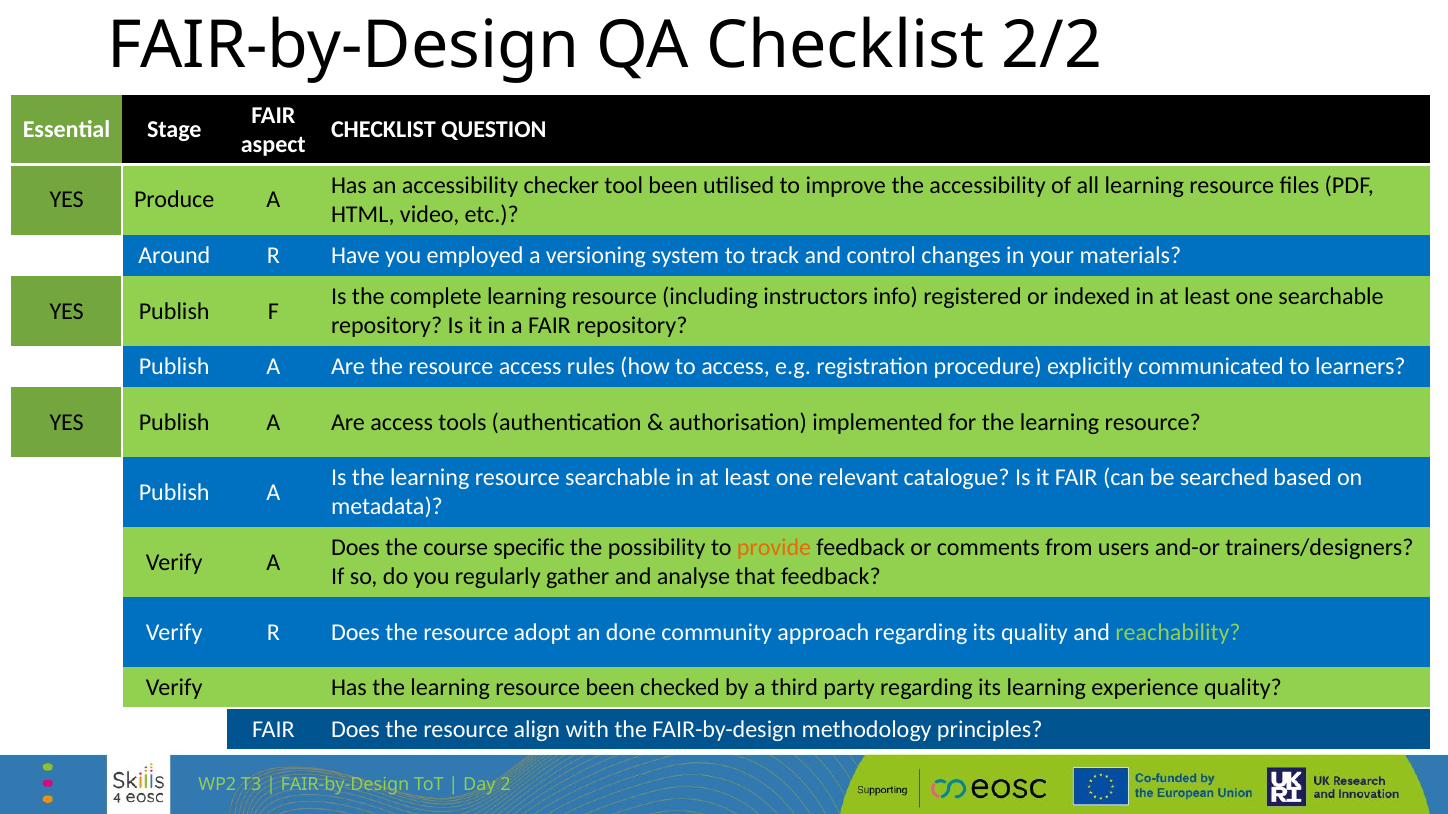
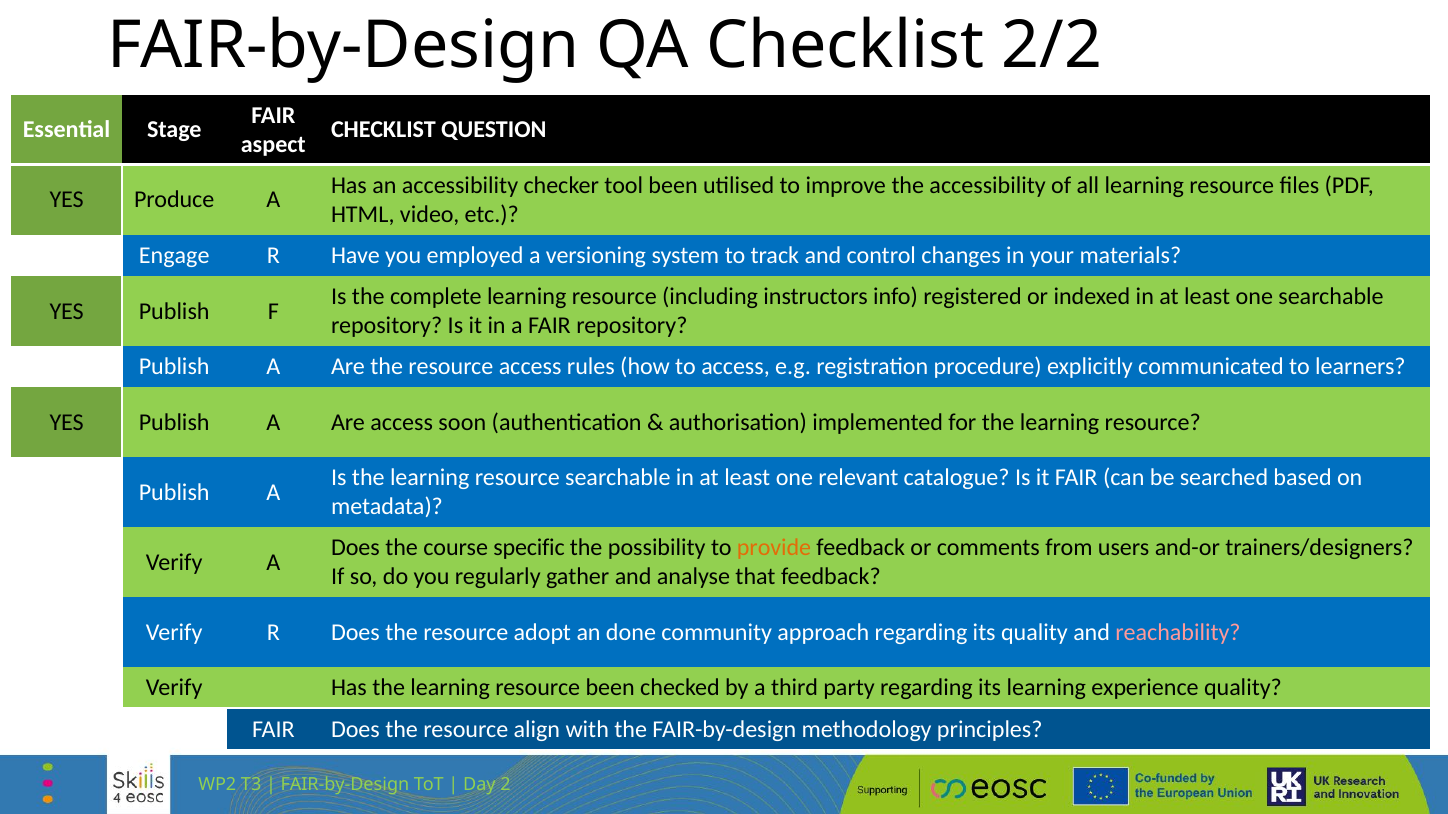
Around: Around -> Engage (174, 256)
tools: tools -> soon (462, 423)
reachability colour: light green -> pink (1178, 633)
